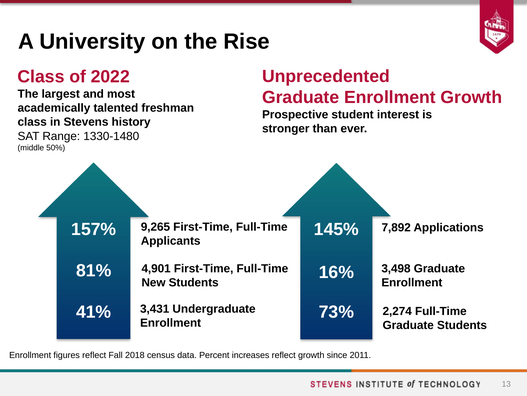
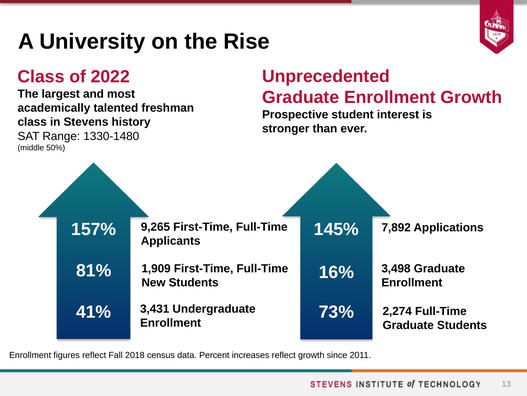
4,901: 4,901 -> 1,909 (156, 268)
